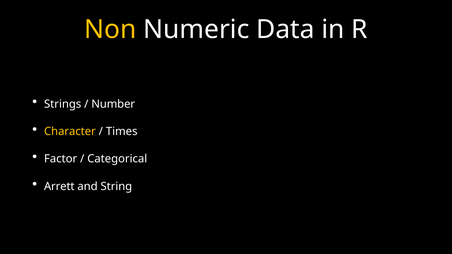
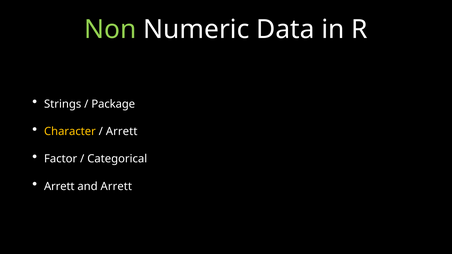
Non colour: yellow -> light green (110, 30)
Number: Number -> Package (113, 104)
Times: Times -> Arrett (122, 132)
and String: String -> Arrett (116, 186)
